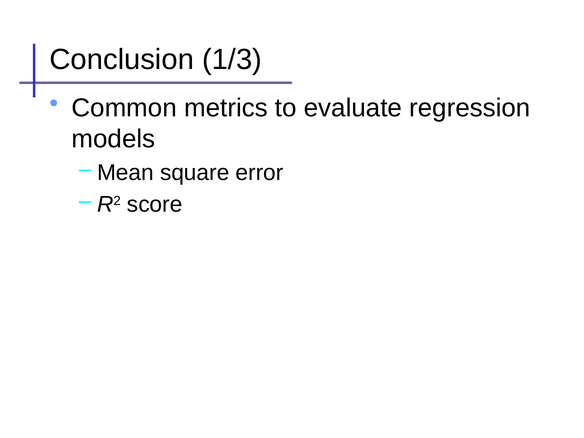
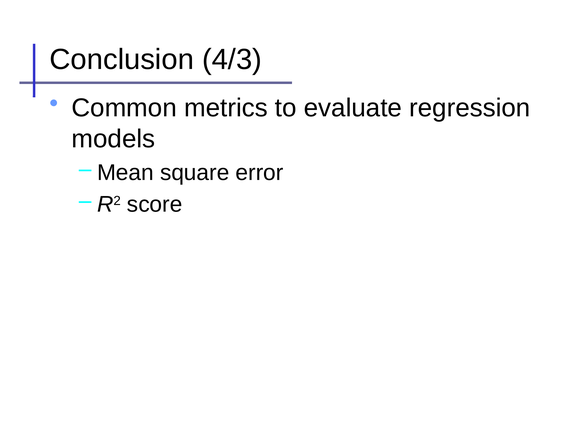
1/3: 1/3 -> 4/3 (232, 59)
